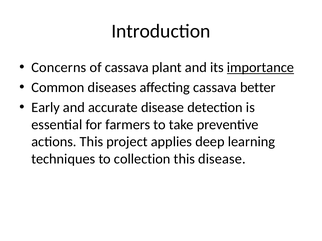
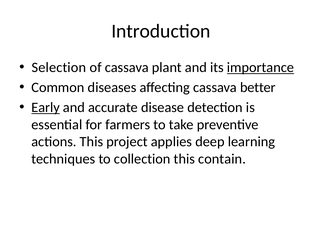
Concerns: Concerns -> Selection (59, 68)
Early underline: none -> present (46, 108)
this disease: disease -> contain (222, 159)
